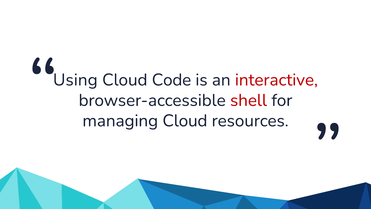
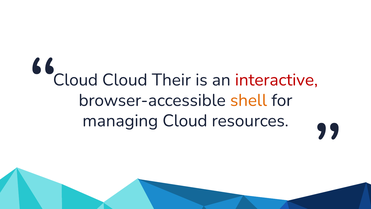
Using: Using -> Cloud (75, 80)
Code: Code -> Their (171, 80)
shell colour: red -> orange (249, 100)
